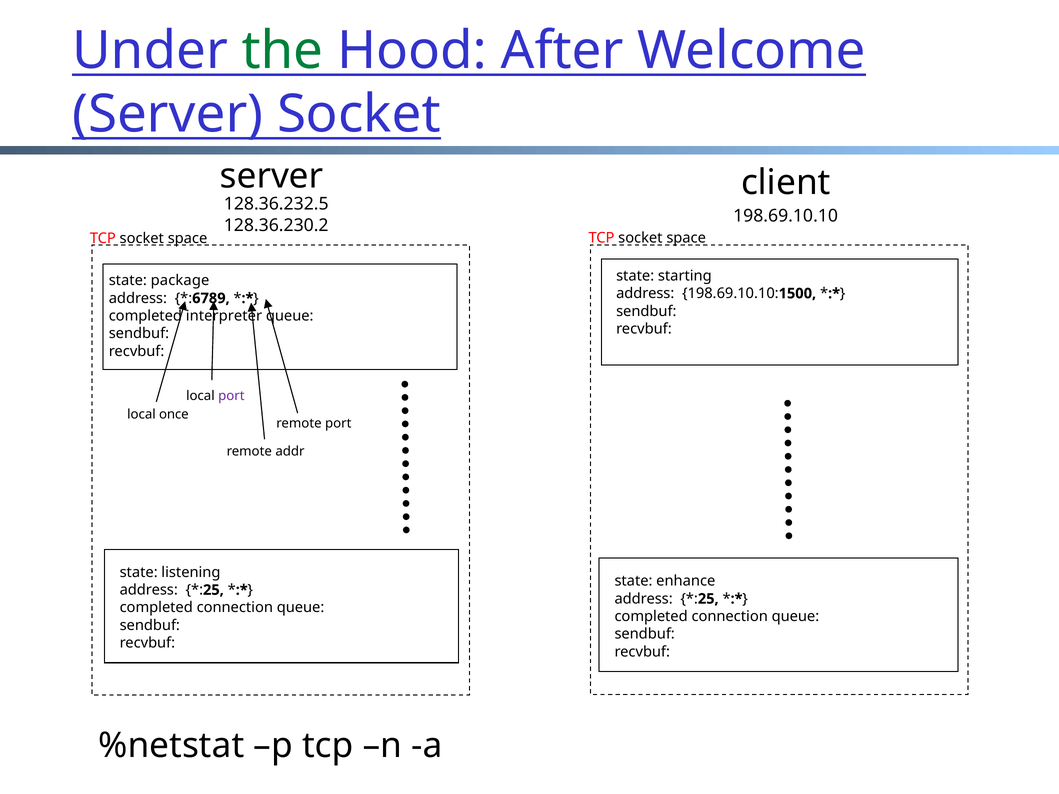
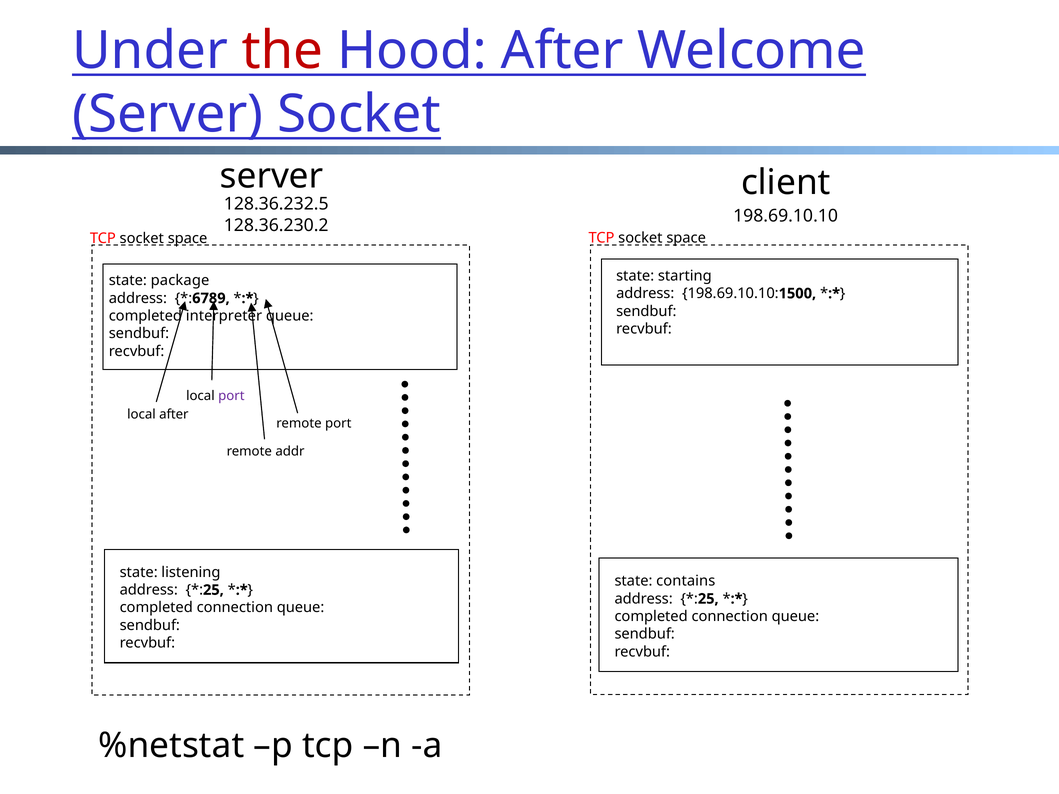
the colour: green -> red (283, 51)
local once: once -> after (174, 414)
enhance: enhance -> contains (686, 581)
